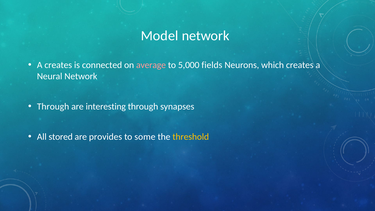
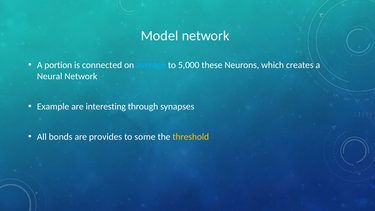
A creates: creates -> portion (58, 65)
average colour: pink -> light blue (151, 65)
fields: fields -> these (212, 65)
Through: Through -> Example (53, 107)
stored: stored -> bonds (61, 137)
